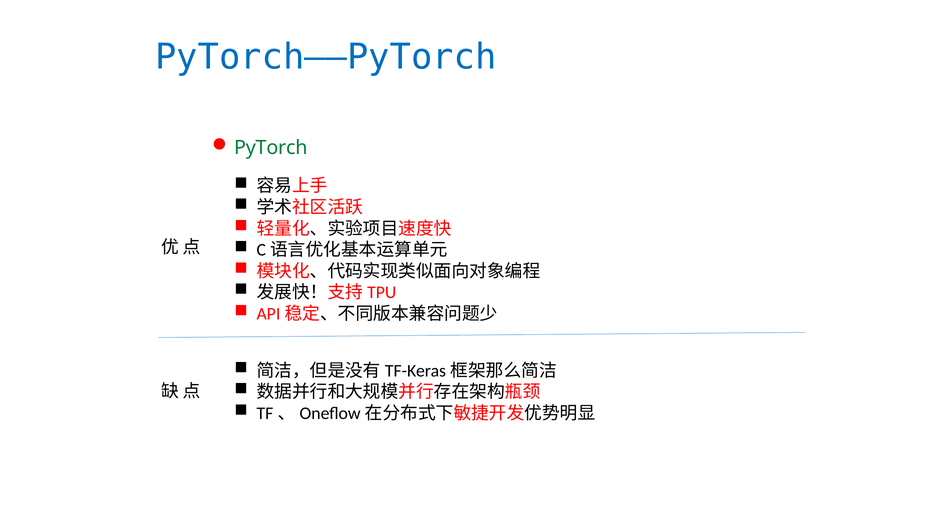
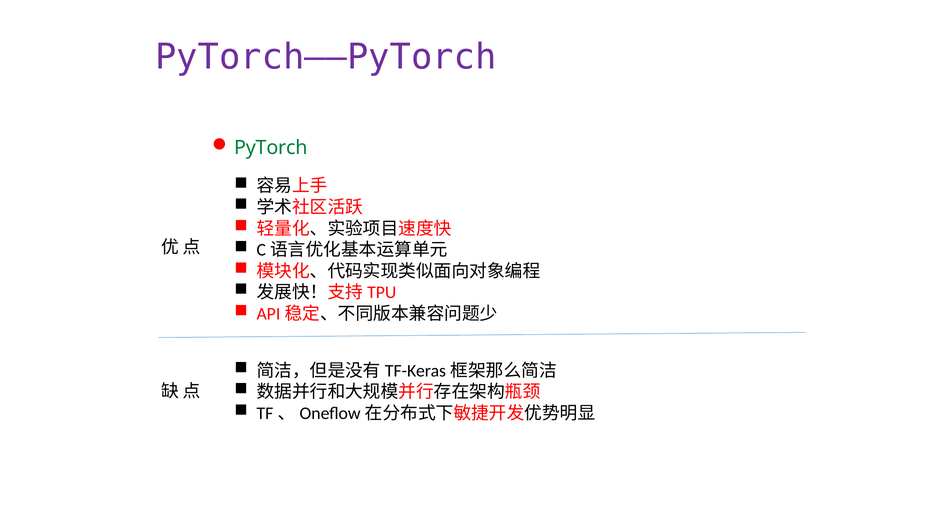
PyTorch——PyTorch colour: blue -> purple (326, 57)
